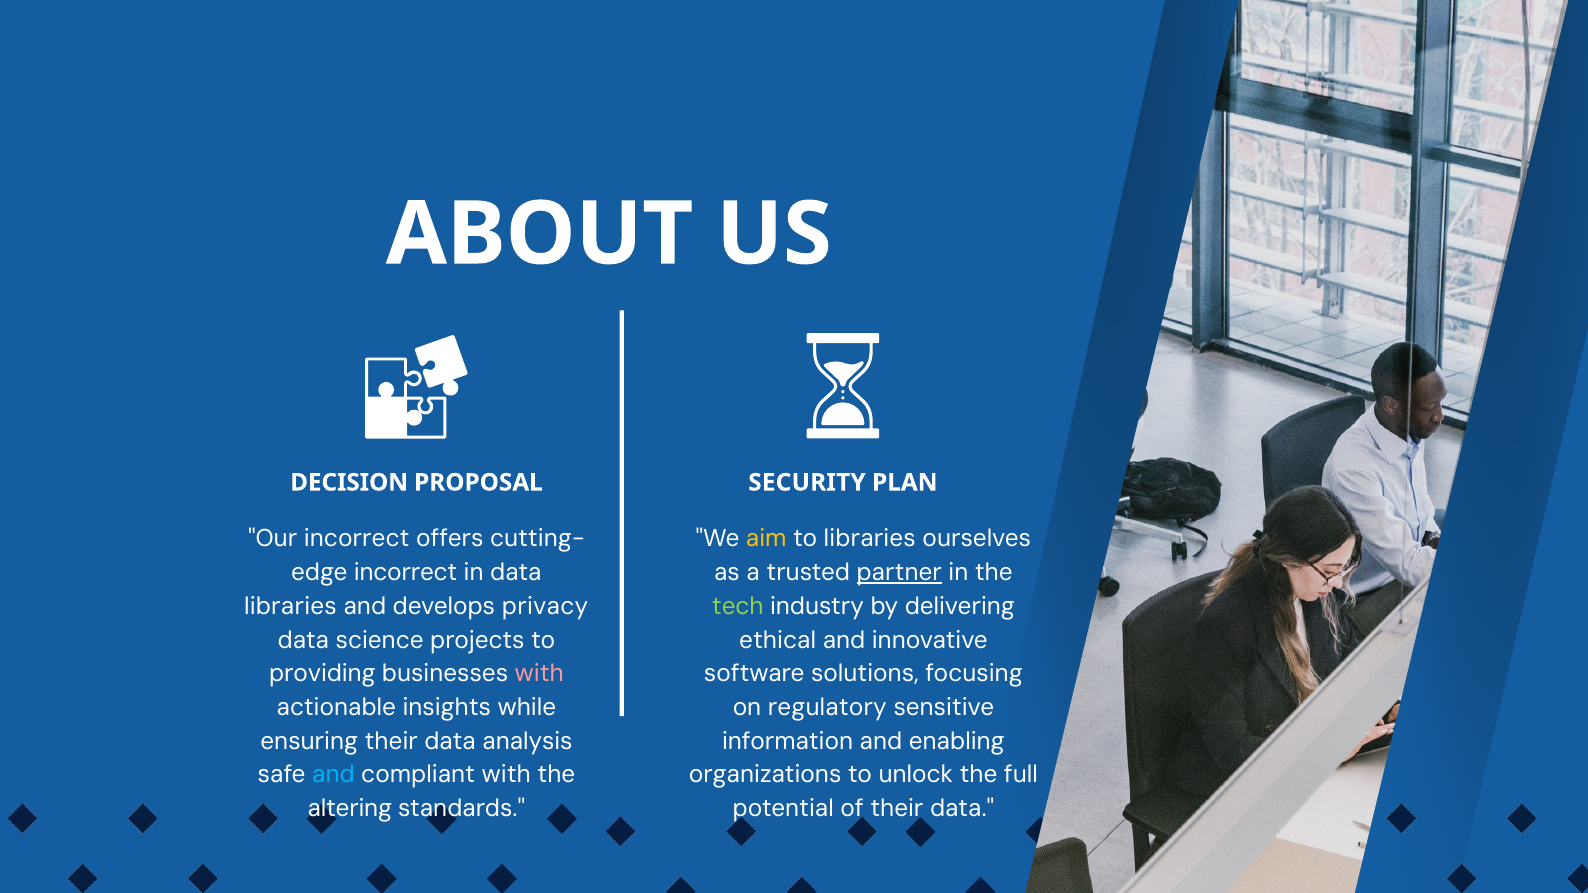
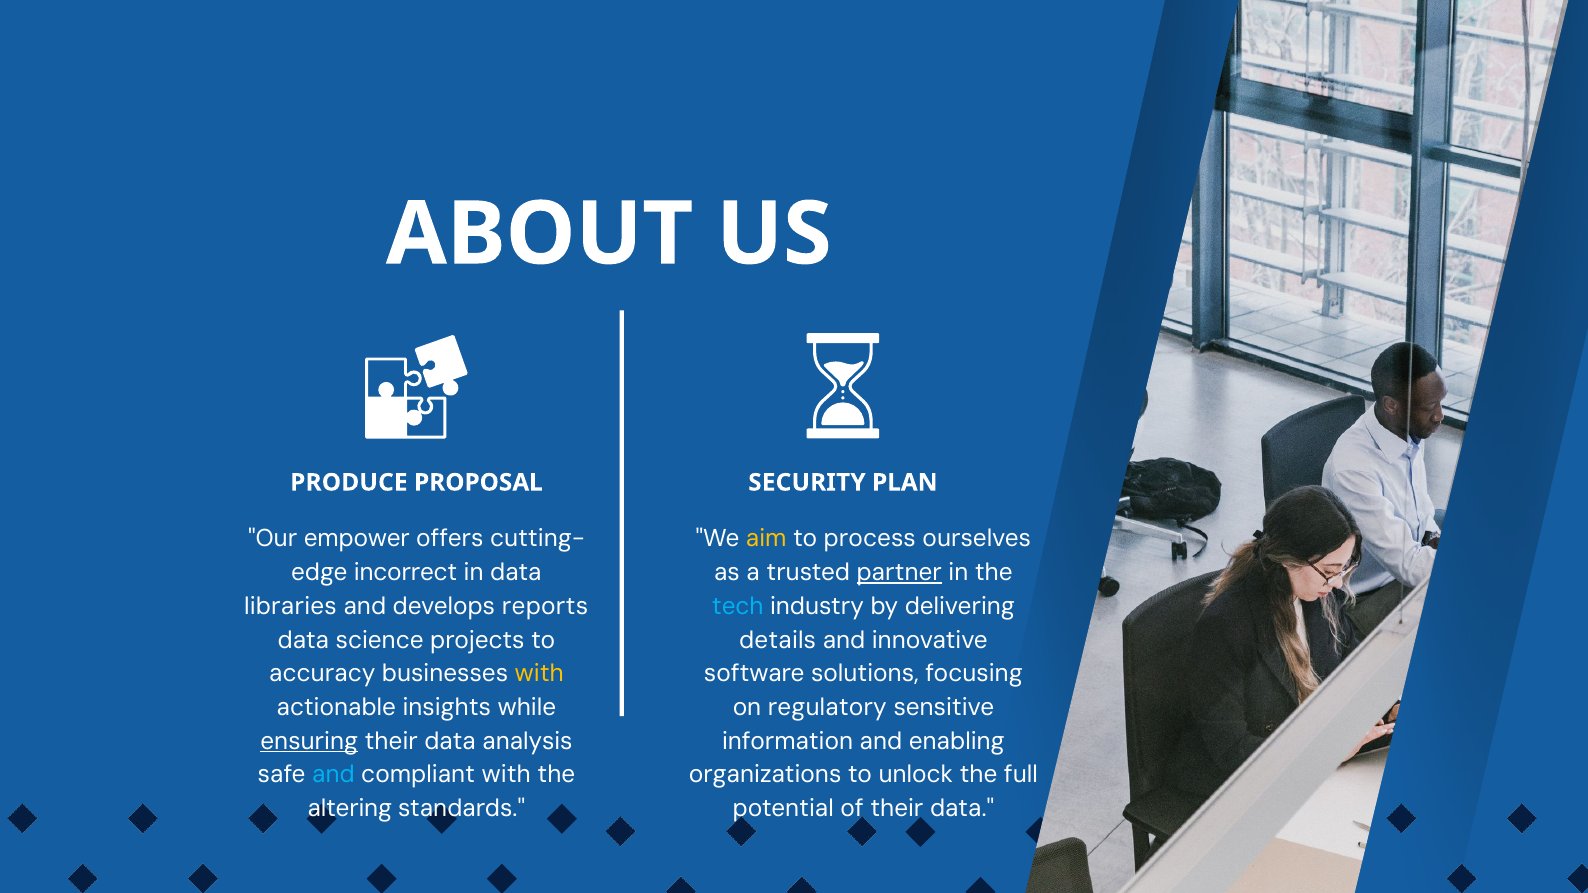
DECISION: DECISION -> PRODUCE (349, 483)
Our incorrect: incorrect -> empower (357, 539)
to libraries: libraries -> process (870, 539)
privacy: privacy -> reports (545, 606)
tech colour: light green -> light blue (738, 606)
ethical: ethical -> details (778, 640)
providing: providing -> accuracy (322, 674)
with colour: pink -> yellow (539, 674)
ensuring underline: none -> present (309, 741)
